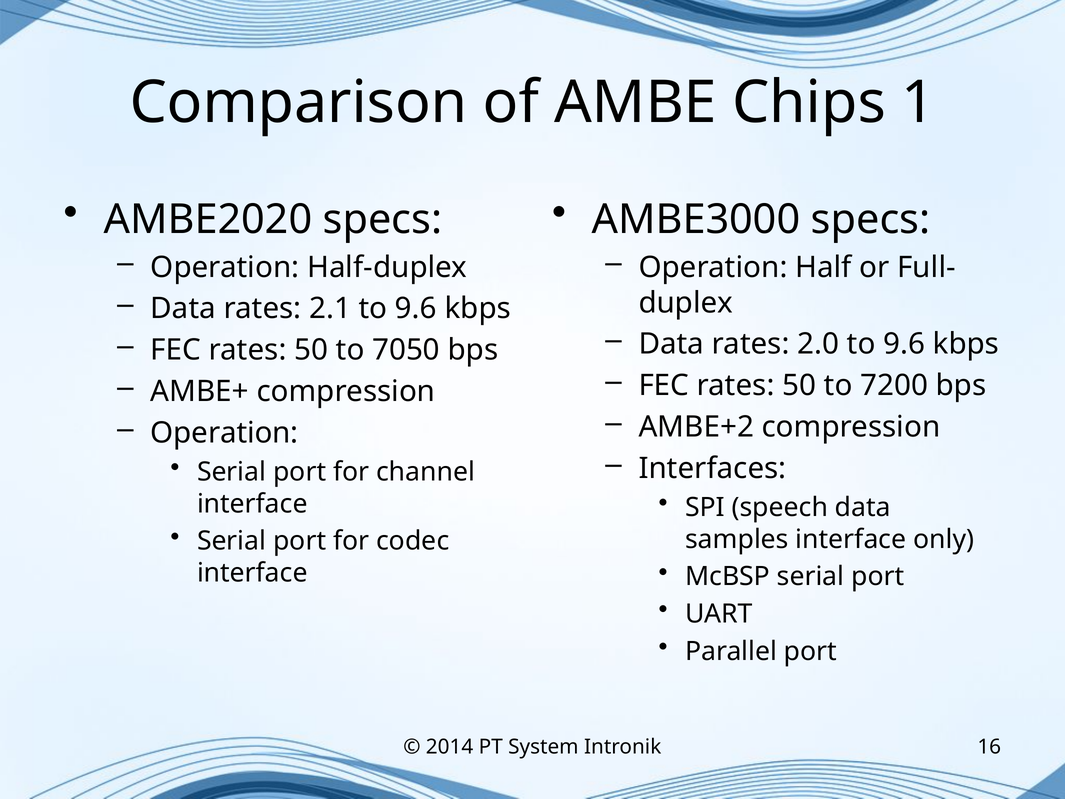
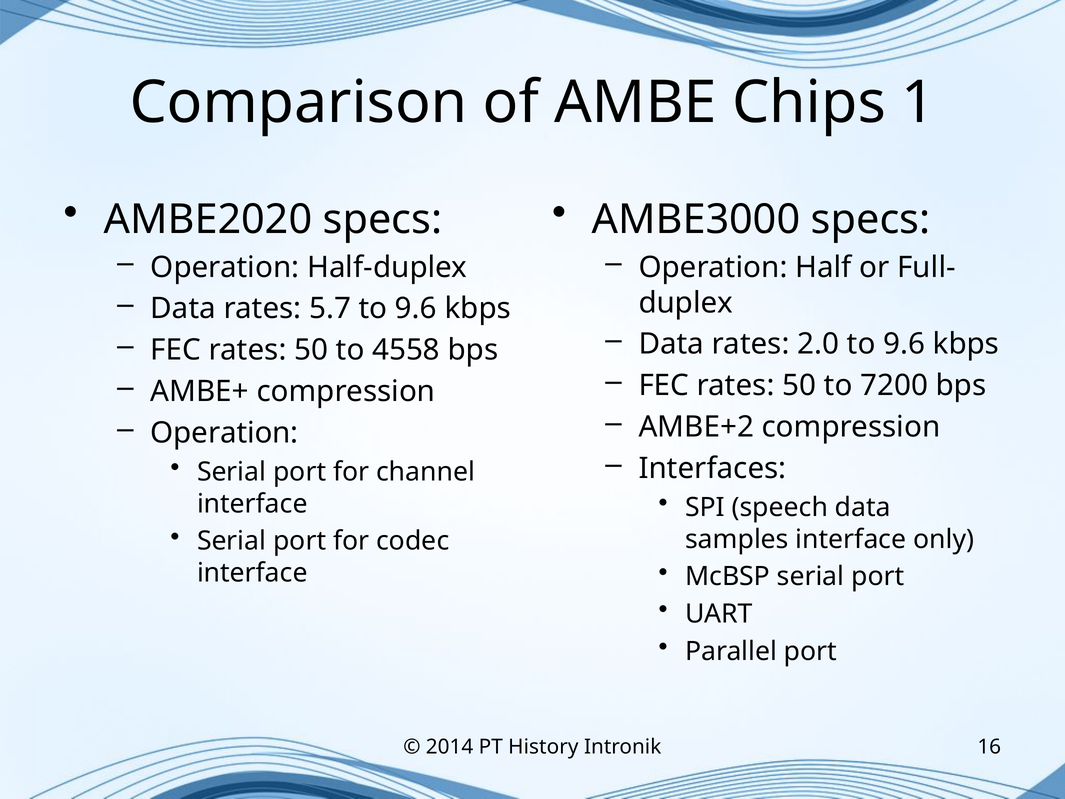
2.1: 2.1 -> 5.7 (330, 309)
7050: 7050 -> 4558 (406, 350)
System: System -> History (543, 747)
